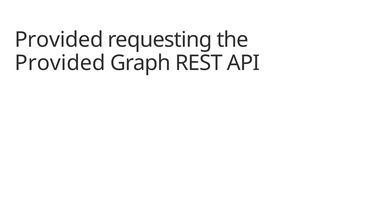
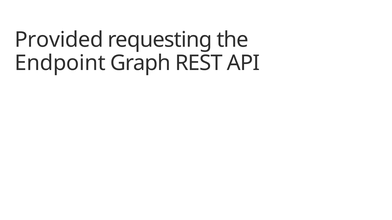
Provided: Provided -> Endpoint (60, 63)
